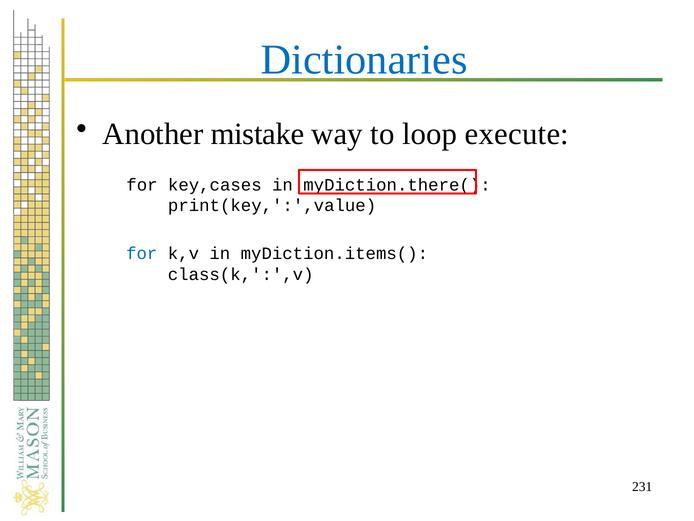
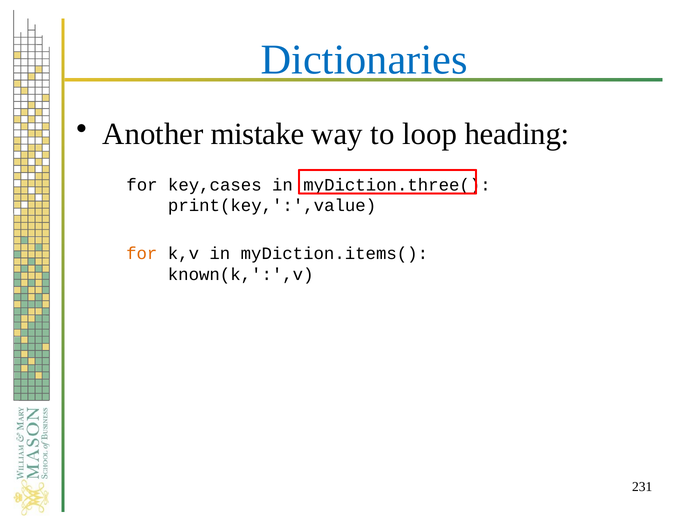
execute: execute -> heading (517, 134)
myDiction.there(: myDiction.there( -> myDiction.three( (397, 185)
for colour: blue -> orange (142, 253)
class(k,':',v: class(k,':',v -> known(k,':',v (241, 274)
